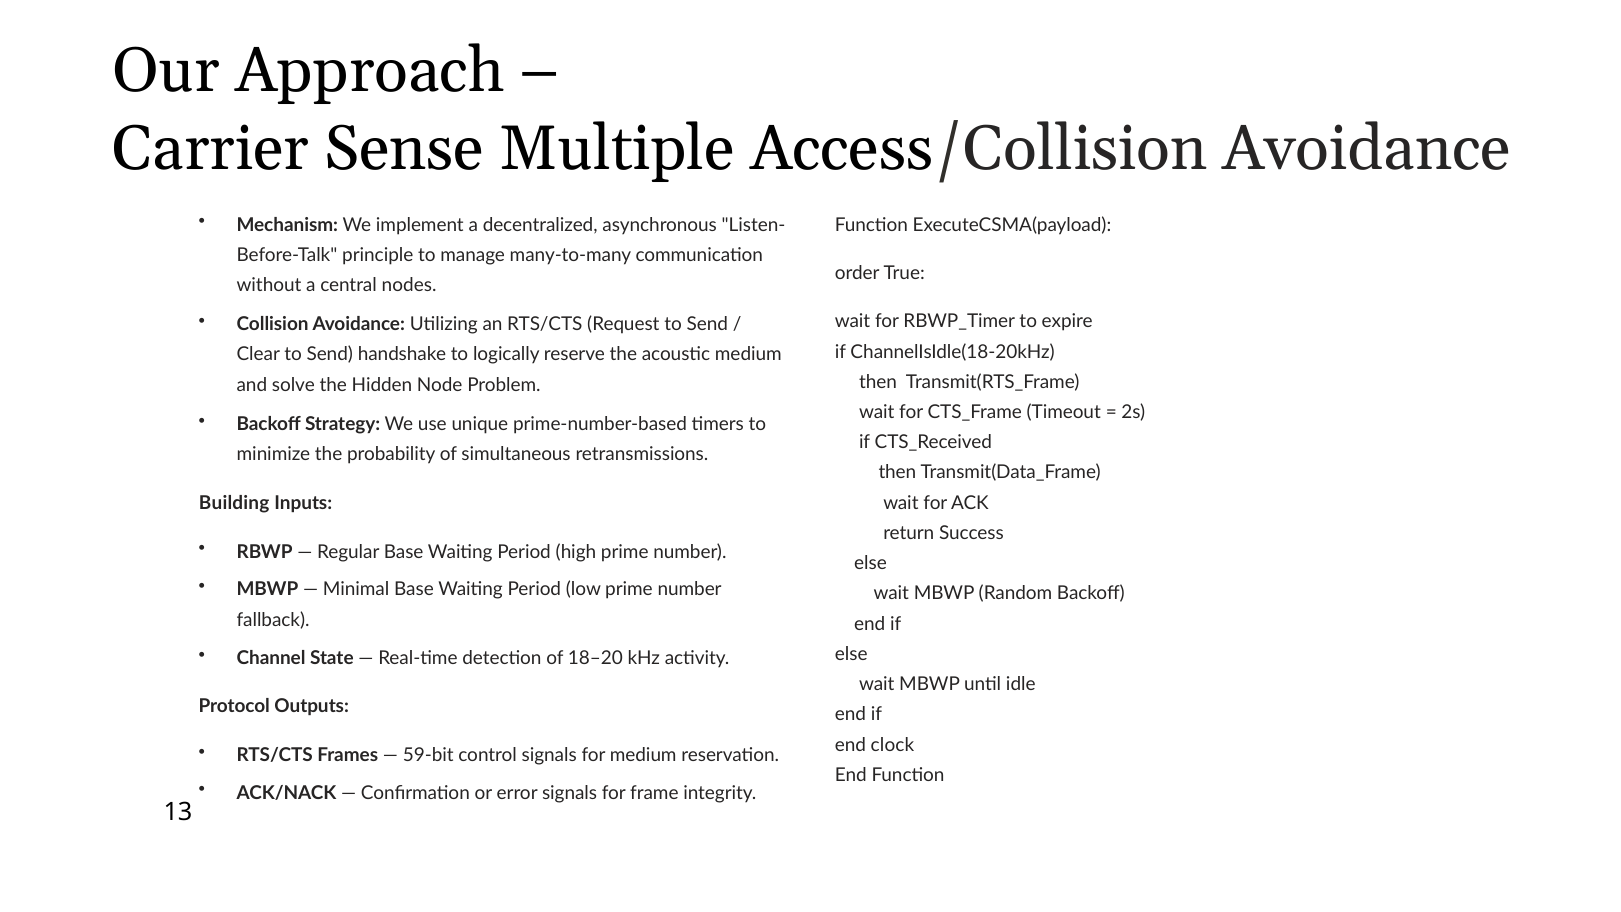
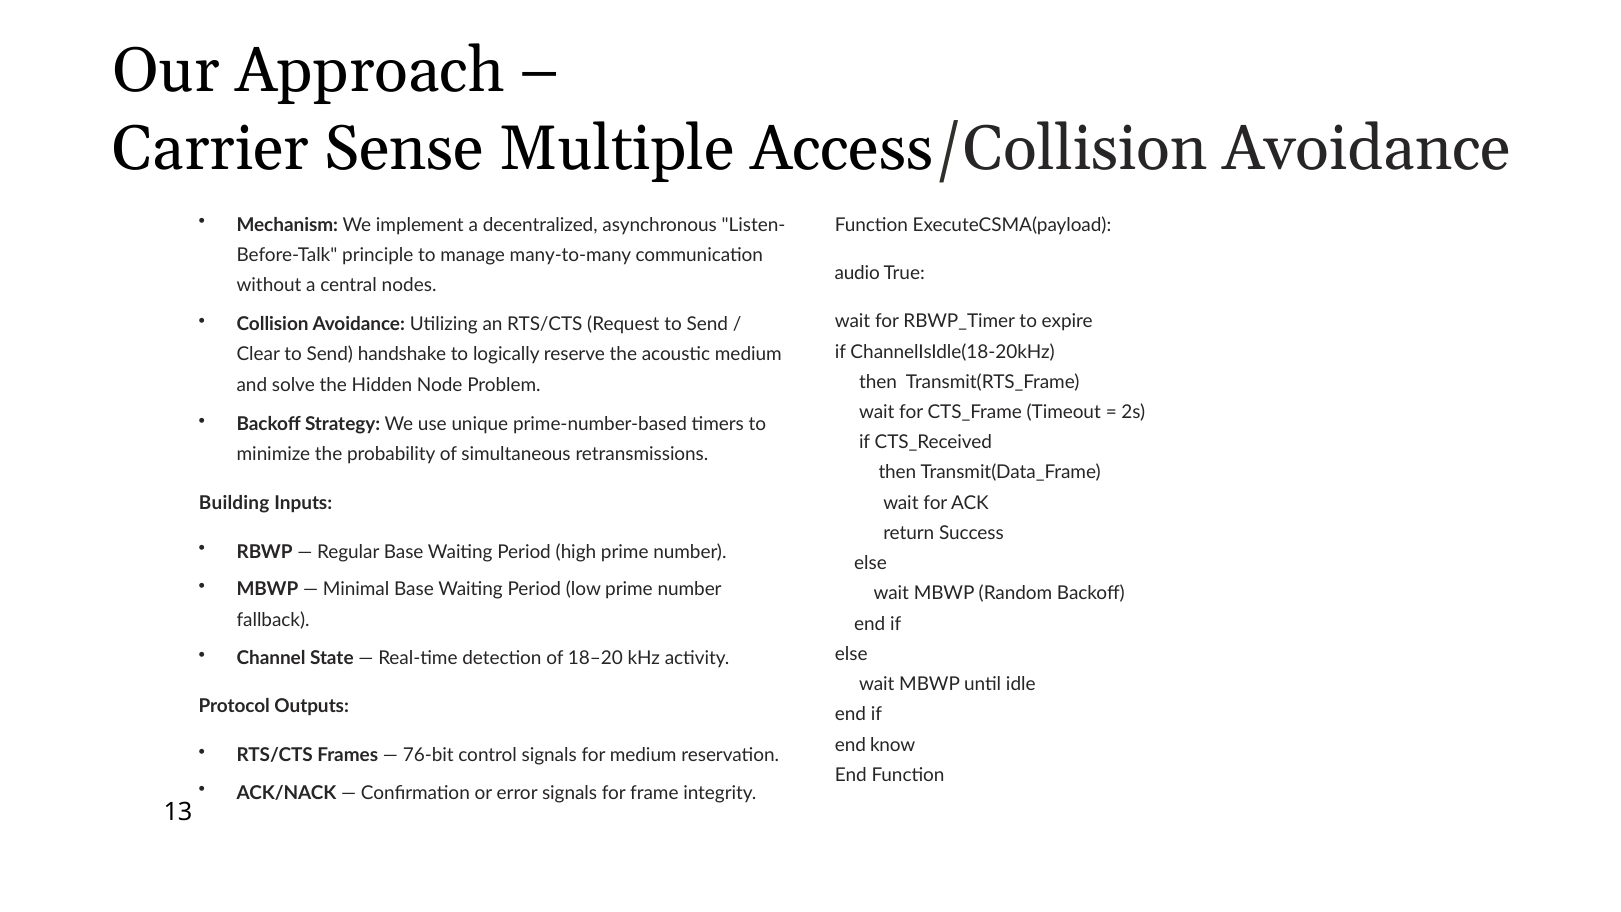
order: order -> audio (857, 273)
clock: clock -> know (893, 745)
59-bit: 59-bit -> 76-bit (428, 755)
